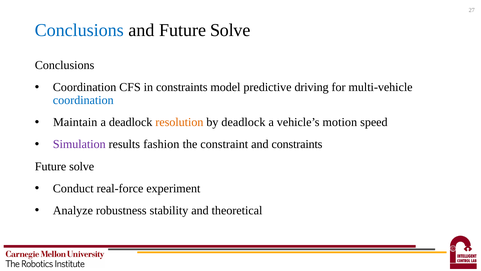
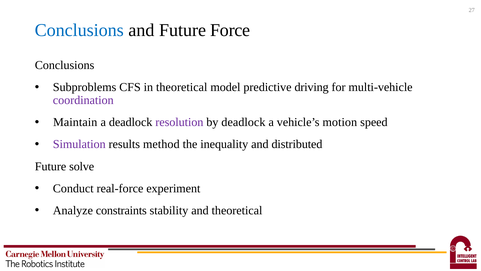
and Future Solve: Solve -> Force (230, 30)
Coordination: Coordination -> Subproblems (85, 87)
in constraints: constraints -> theoretical (182, 87)
coordination colour: blue -> purple (83, 100)
resolution colour: orange -> purple (179, 122)
fashion: fashion -> method (161, 144)
constraint: constraint -> inequality (224, 144)
and constraints: constraints -> distributed (297, 144)
robustness: robustness -> constraints (121, 210)
